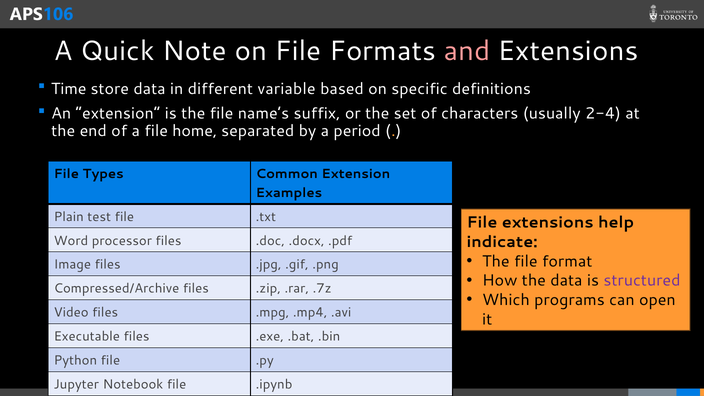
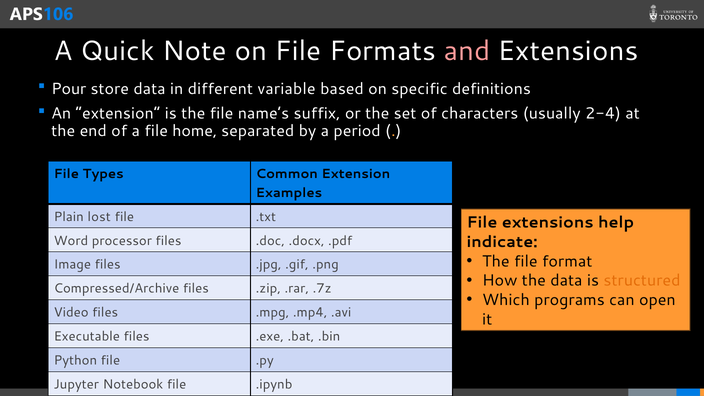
Time: Time -> Pour (69, 89)
test: test -> lost (99, 217)
structured colour: purple -> orange (642, 281)
